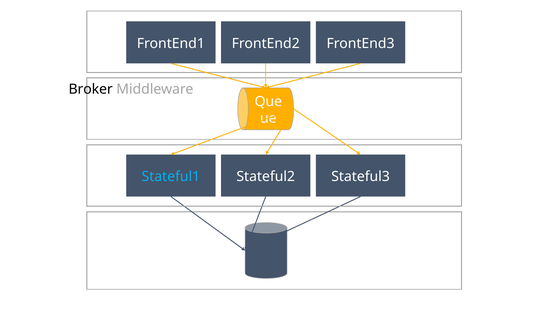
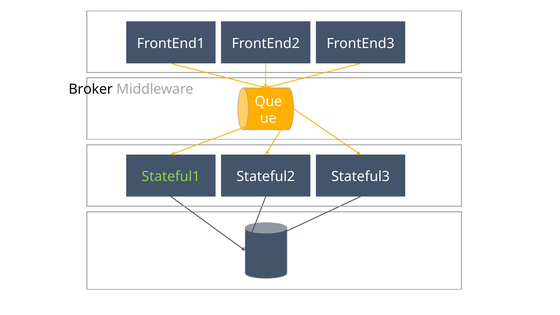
Stateful1 colour: light blue -> light green (171, 177)
